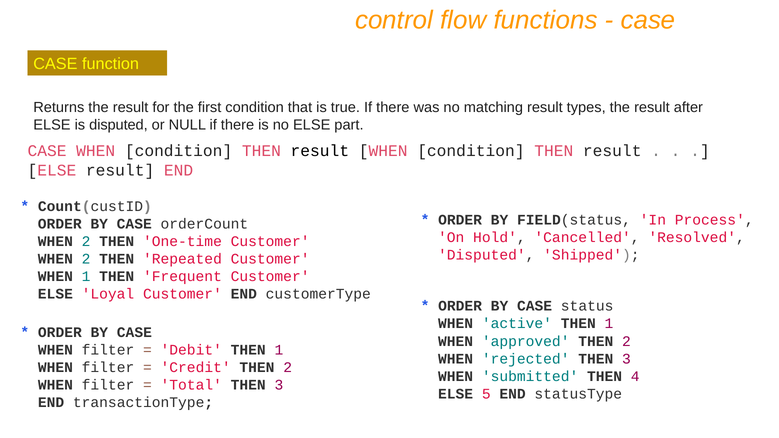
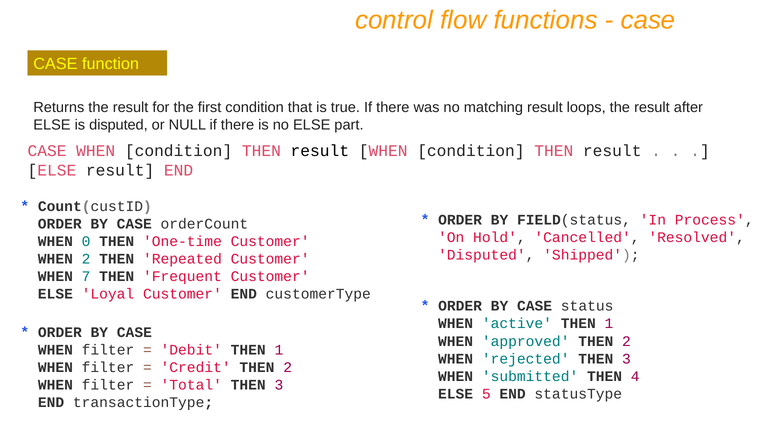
types: types -> loops (586, 108)
2: 2 -> 0 (86, 241)
WHEN 1: 1 -> 7 (86, 276)
